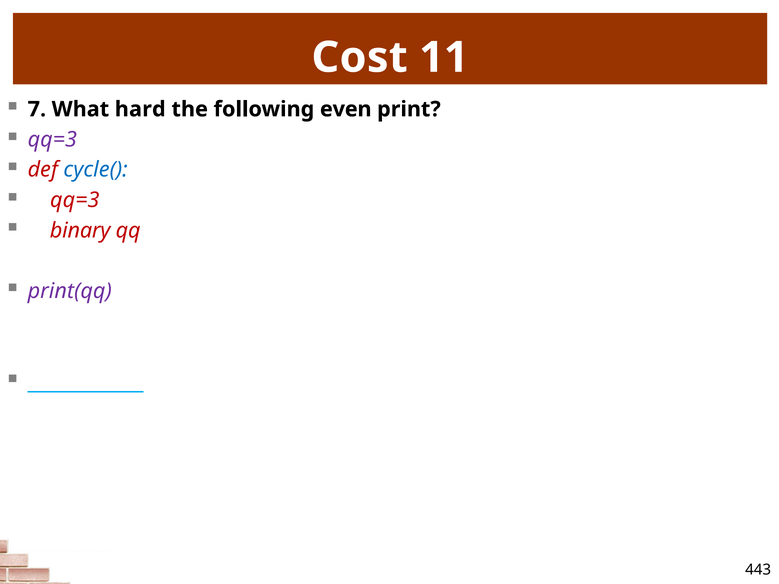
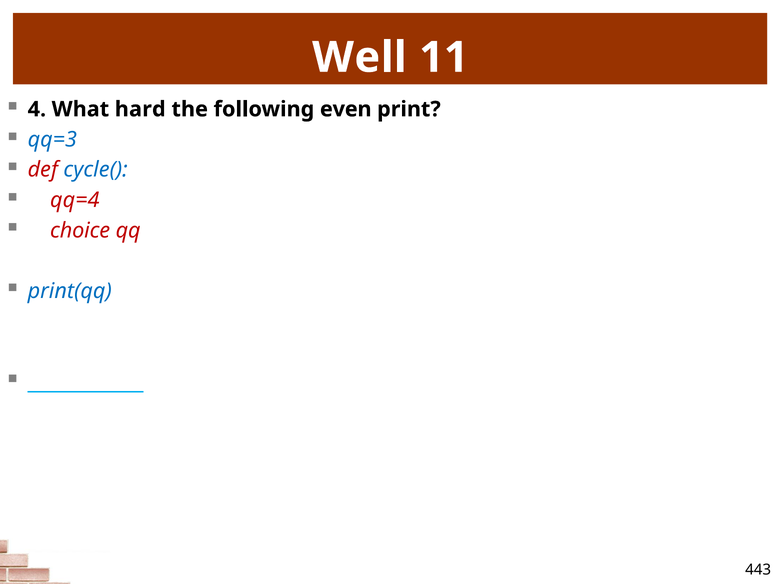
Cost: Cost -> Well (359, 58)
7: 7 -> 4 (37, 109)
qq=3 colour: purple -> blue (52, 140)
qq=3: qq=3 -> qq=4 (75, 200)
binary: binary -> choice (80, 230)
print(qq colour: purple -> blue (70, 291)
